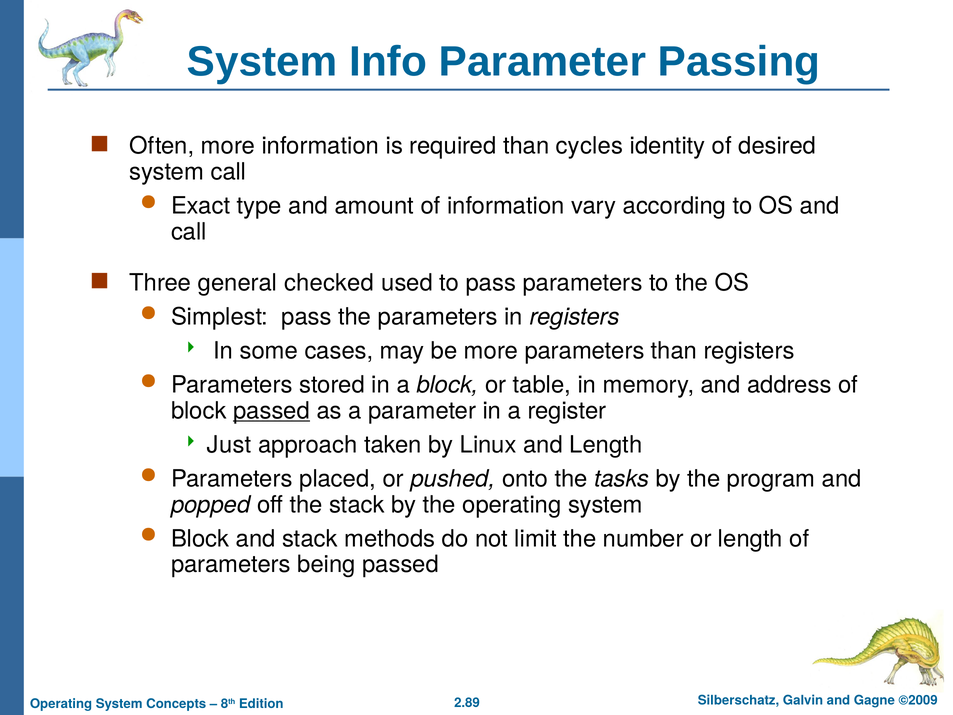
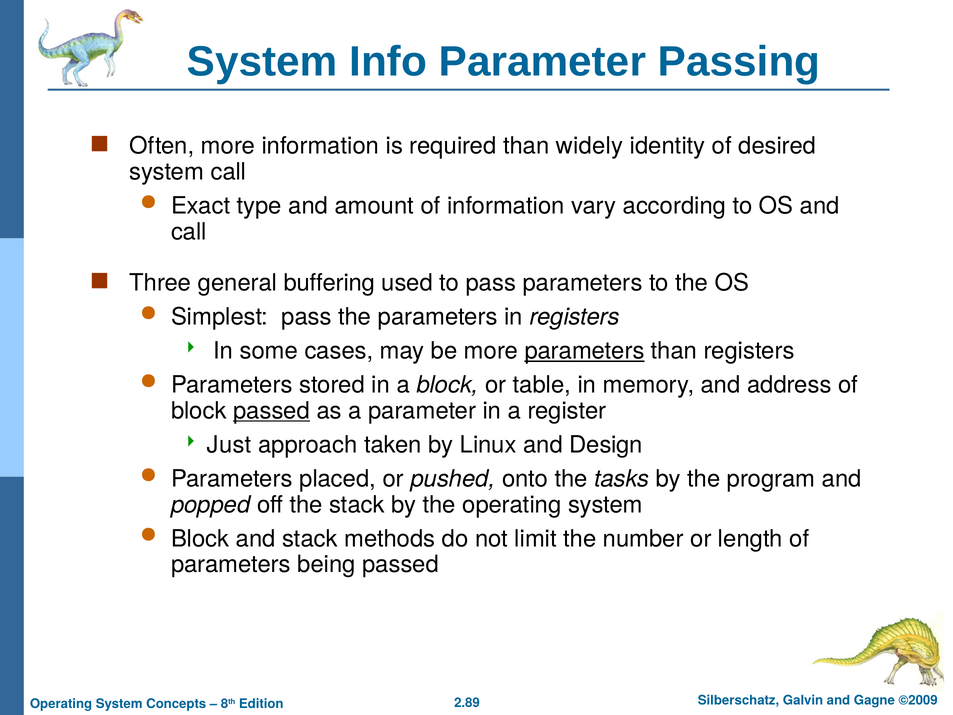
cycles: cycles -> widely (589, 146)
checked: checked -> buffering (329, 283)
parameters underline: none -> present (585, 351)
and Length: Length -> Design (606, 445)
